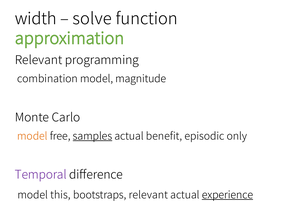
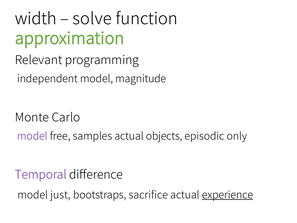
combination: combination -> independent (47, 79)
model colour: orange -> purple (32, 136)
samples underline: present -> none (92, 136)
benefit: benefit -> objects (164, 136)
this: this -> just (60, 195)
bootstraps relevant: relevant -> sacrifice (148, 195)
